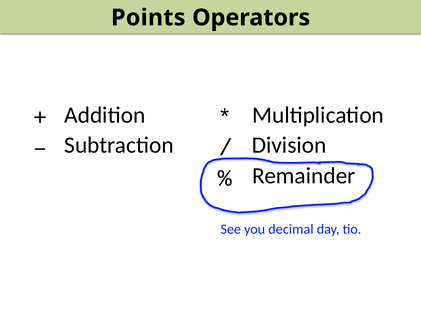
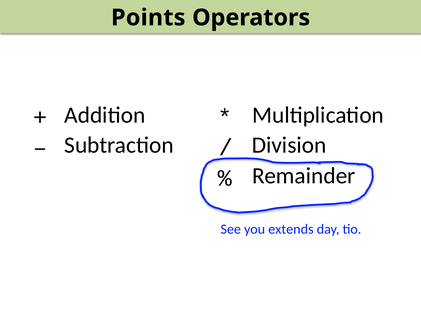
decimal: decimal -> extends (291, 230)
